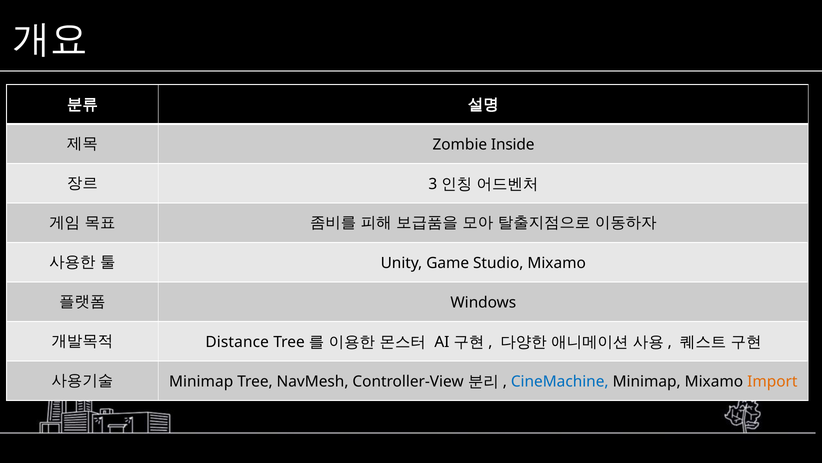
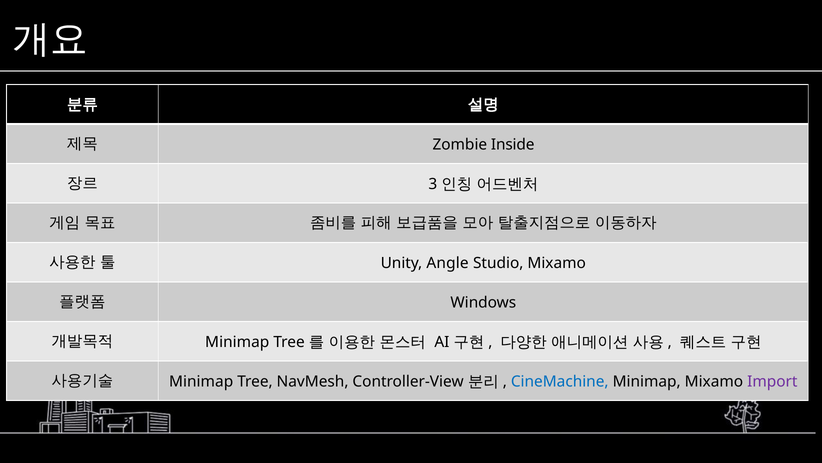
Game: Game -> Angle (448, 263)
Distance: Distance -> Minimap (237, 342)
Import colour: orange -> purple (772, 381)
